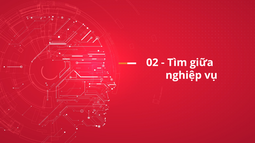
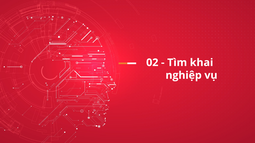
giữa: giữa -> khai (202, 63)
